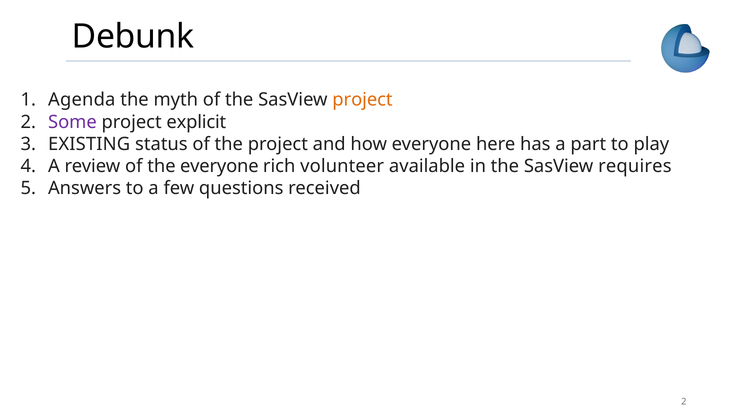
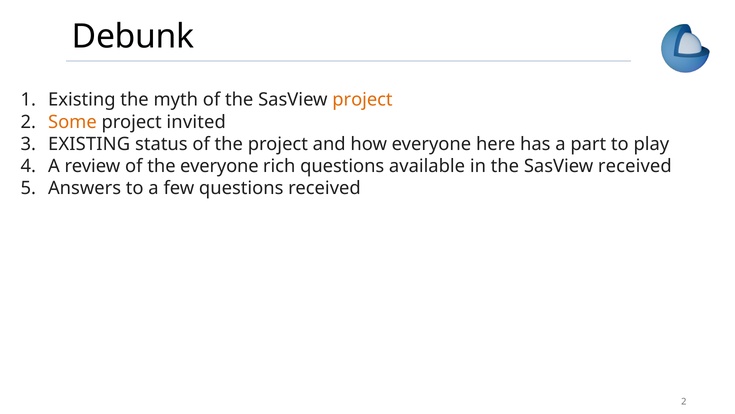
Agenda: Agenda -> Existing (82, 100)
Some colour: purple -> orange (72, 122)
explicit: explicit -> invited (196, 122)
rich volunteer: volunteer -> questions (342, 166)
SasView requires: requires -> received (635, 166)
